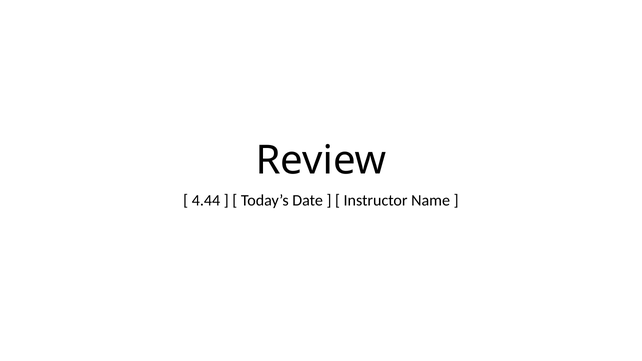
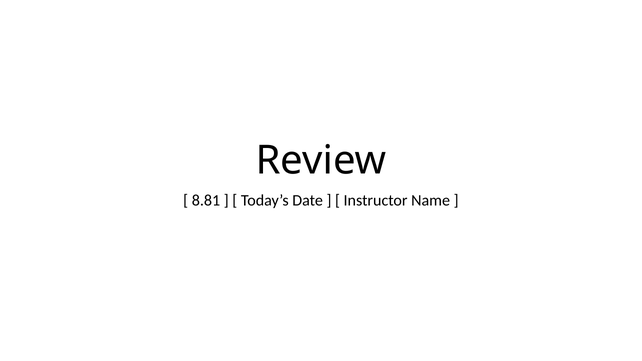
4.44: 4.44 -> 8.81 (206, 201)
